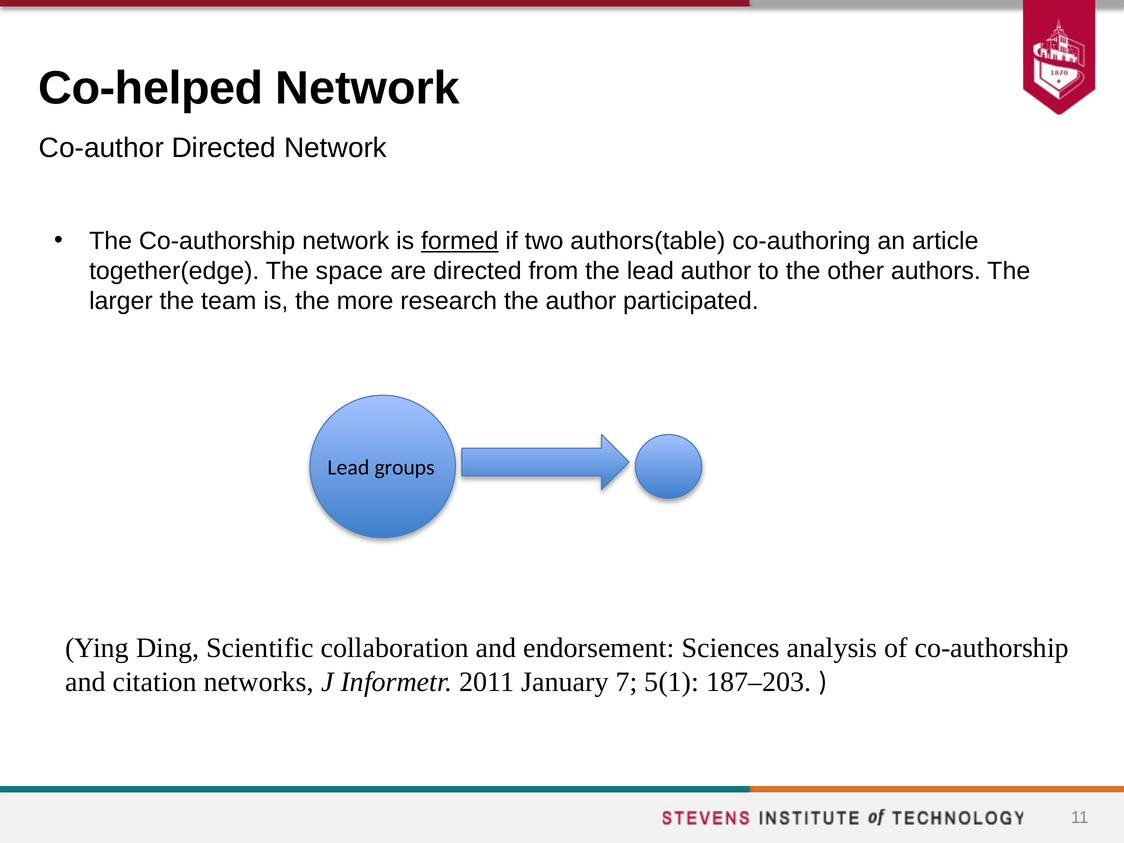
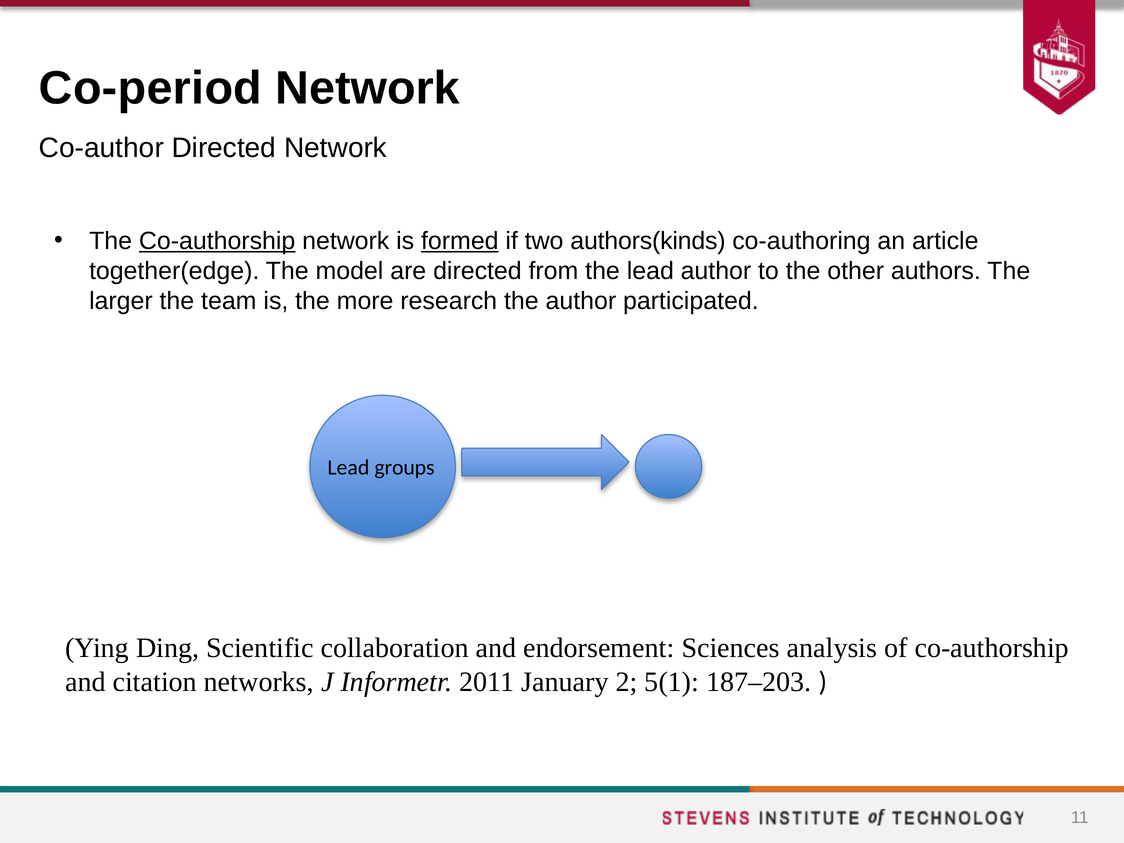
Co-helped: Co-helped -> Co-period (151, 88)
Co-authorship underline: none -> present (217, 241)
authors(table: authors(table -> authors(kinds (648, 241)
space: space -> model (349, 271)
7: 7 -> 2 (626, 682)
